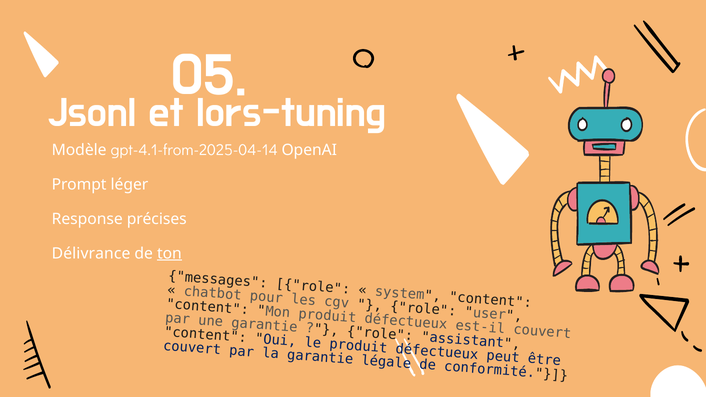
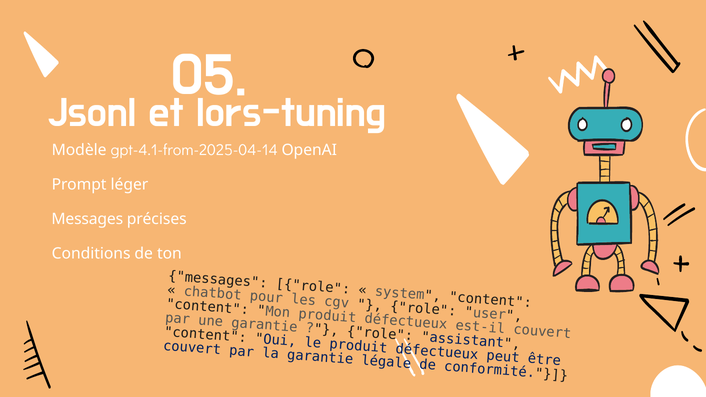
Response: Response -> Messages (87, 219)
Délivrance: Délivrance -> Conditions (91, 253)
ton underline: present -> none (169, 253)
